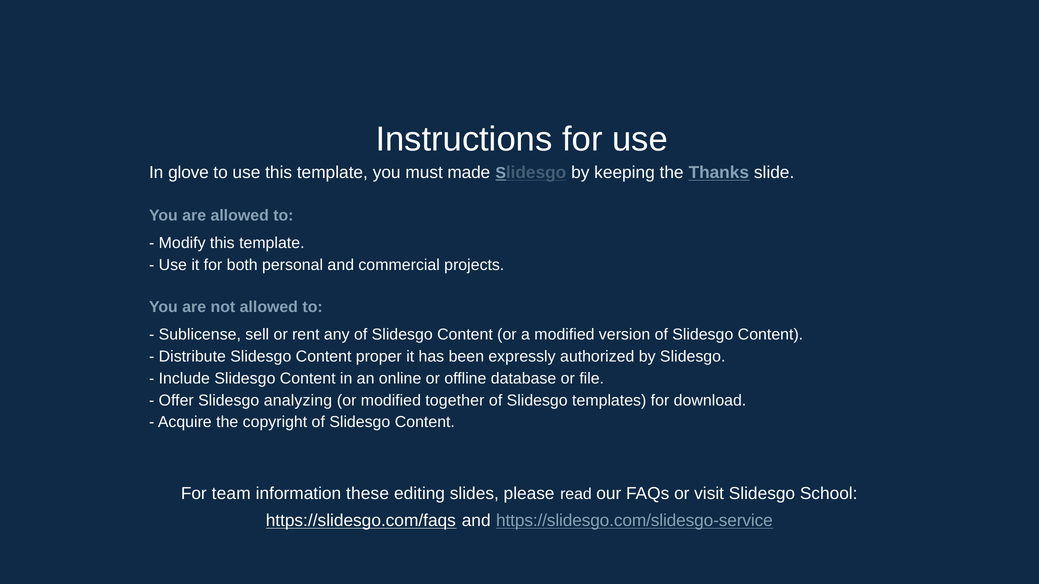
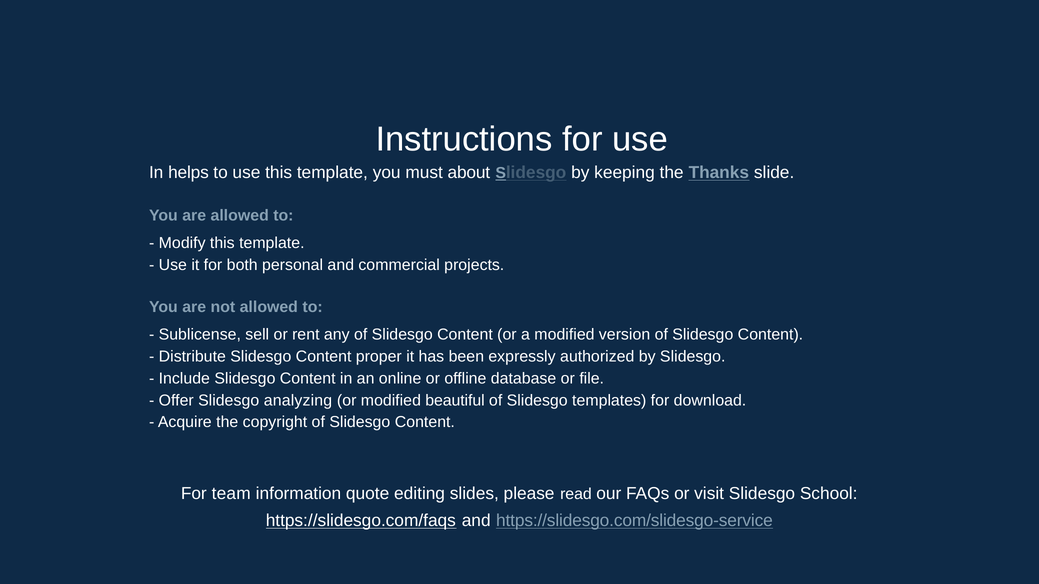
glove: glove -> helps (188, 173)
made: made -> about (469, 173)
together: together -> beautiful (455, 401)
these: these -> quote (368, 494)
